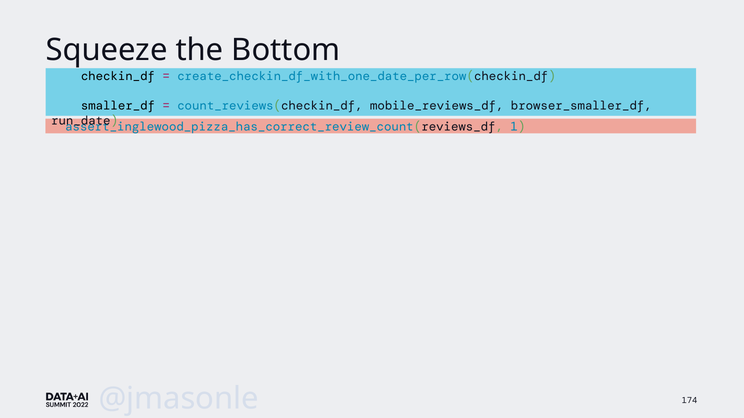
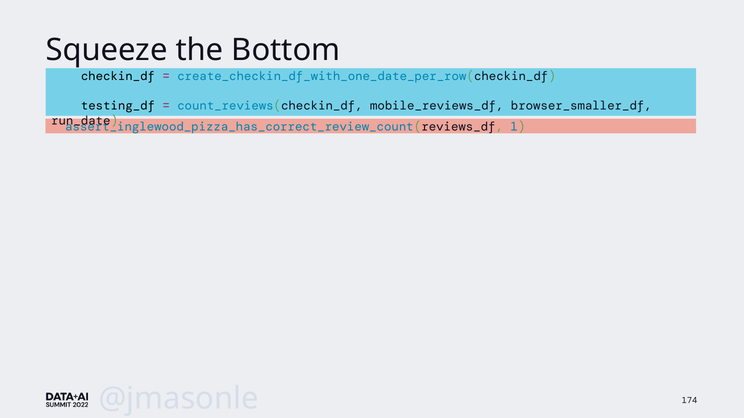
smaller_df: smaller_df -> testing_df (118, 106)
